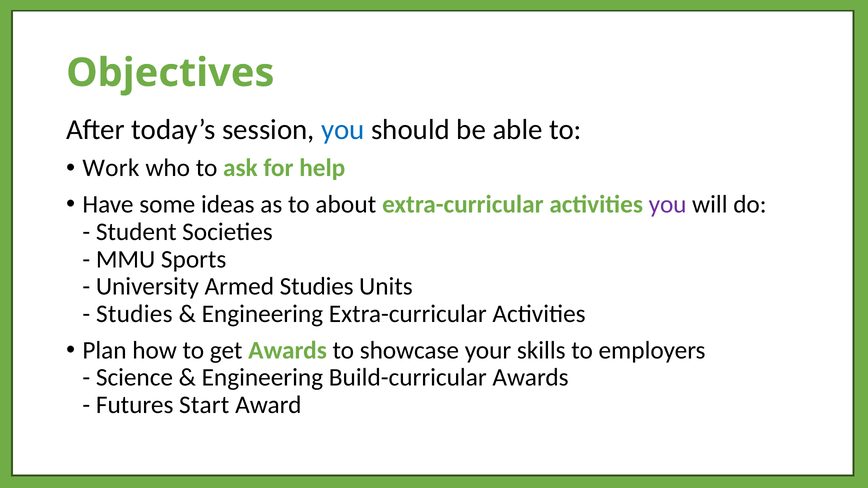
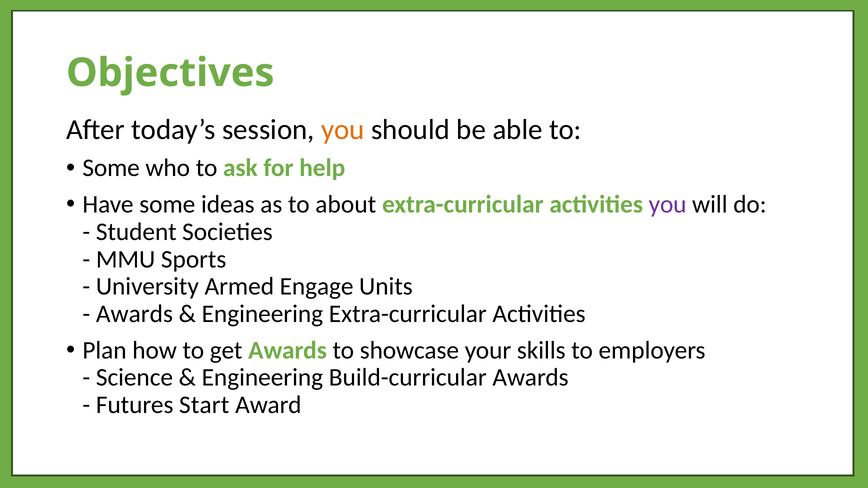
you colour: blue -> orange (343, 130)
Work: Work -> Some (111, 168)
Armed Studies: Studies -> Engage (317, 287)
Studies: Studies -> Awards (134, 314)
